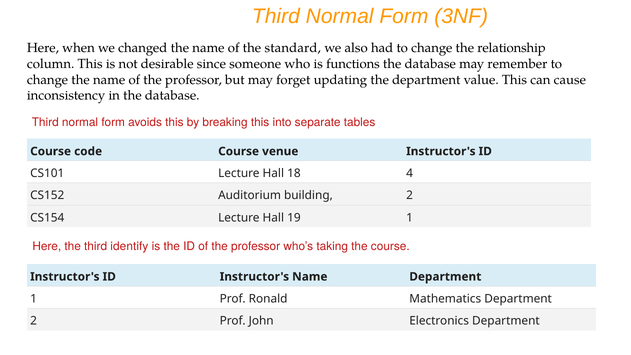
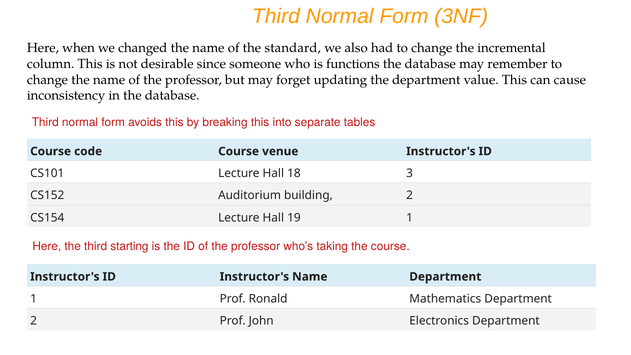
relationship: relationship -> incremental (512, 48)
4: 4 -> 3 (410, 173)
identify: identify -> starting (129, 246)
